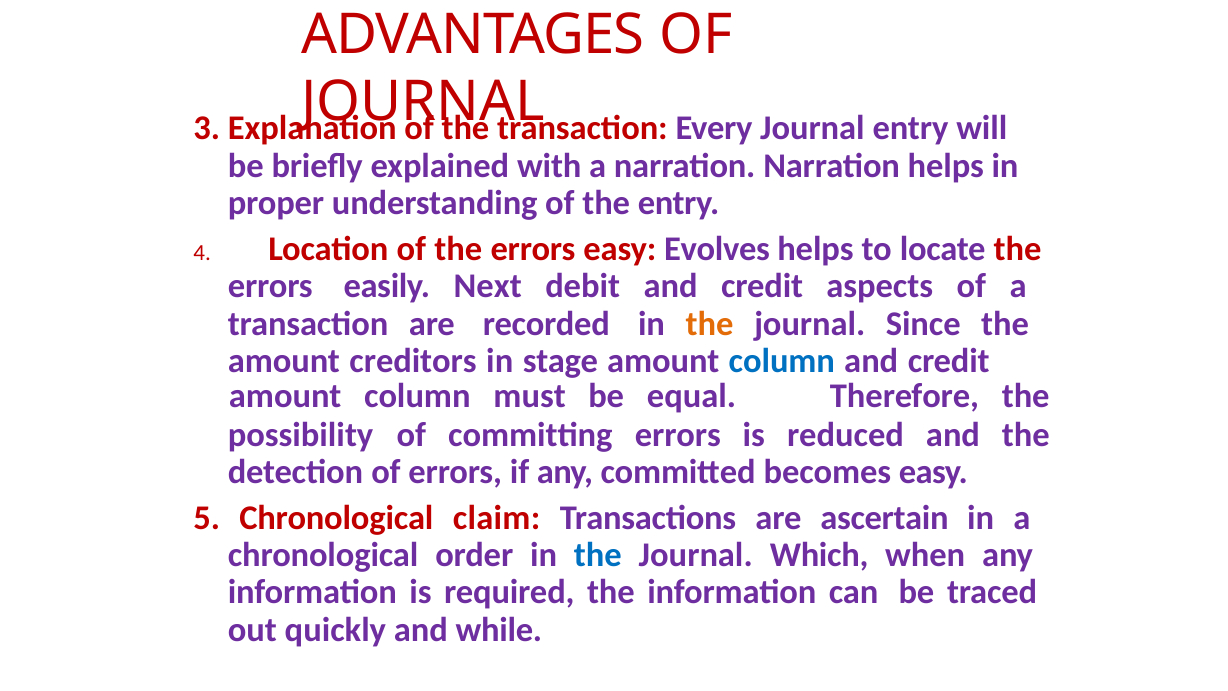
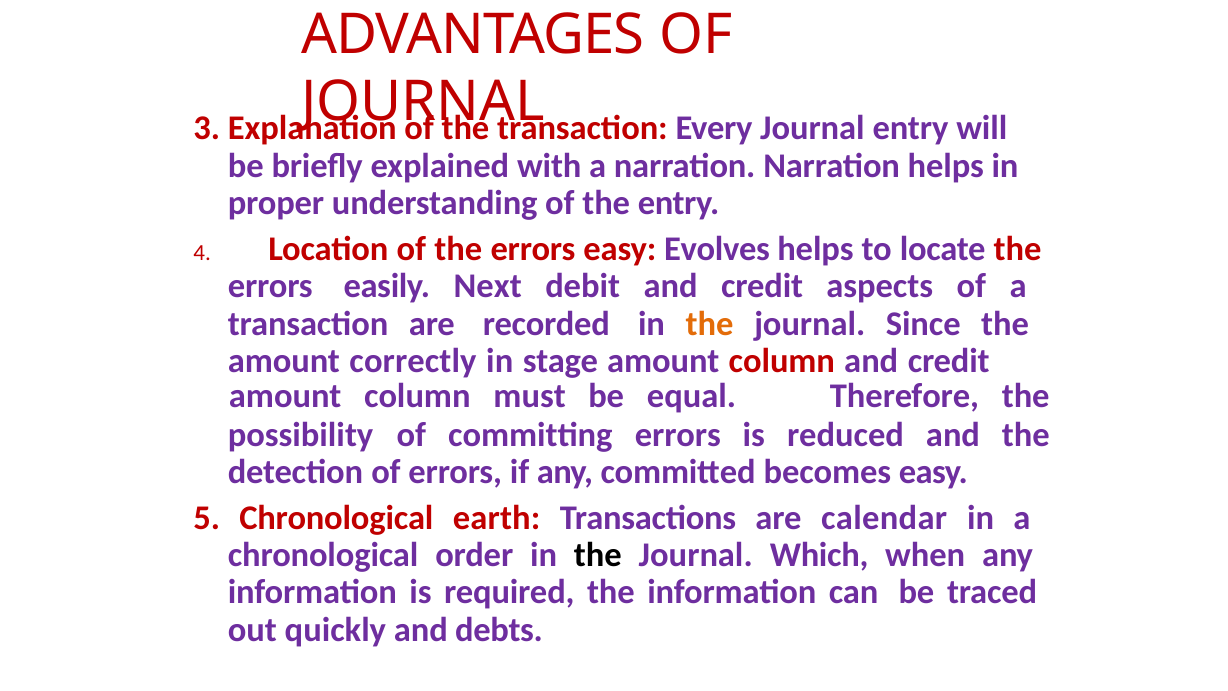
creditors: creditors -> correctly (413, 361)
column colour: blue -> red (782, 361)
claim: claim -> earth (497, 518)
ascertain: ascertain -> calendar (884, 518)
the colour: blue -> black (598, 555)
while: while -> debts (499, 630)
